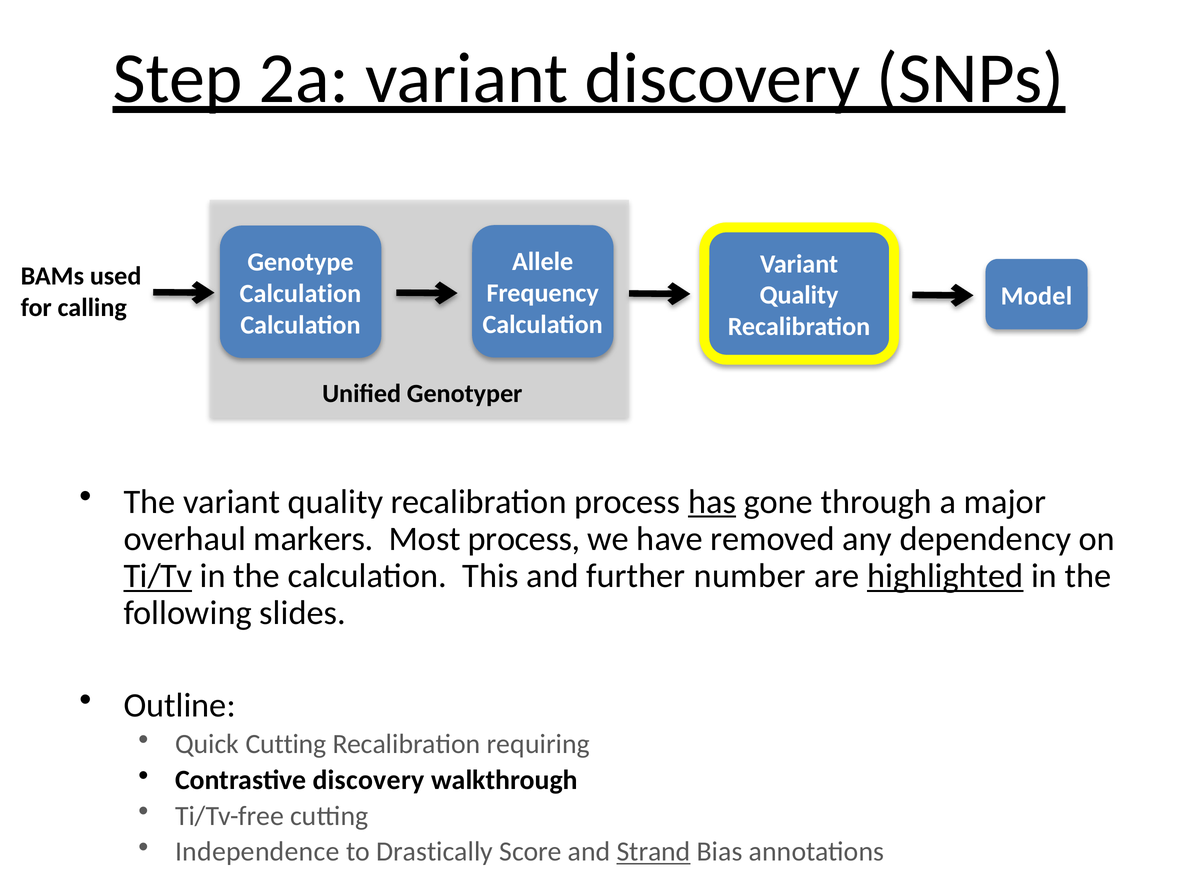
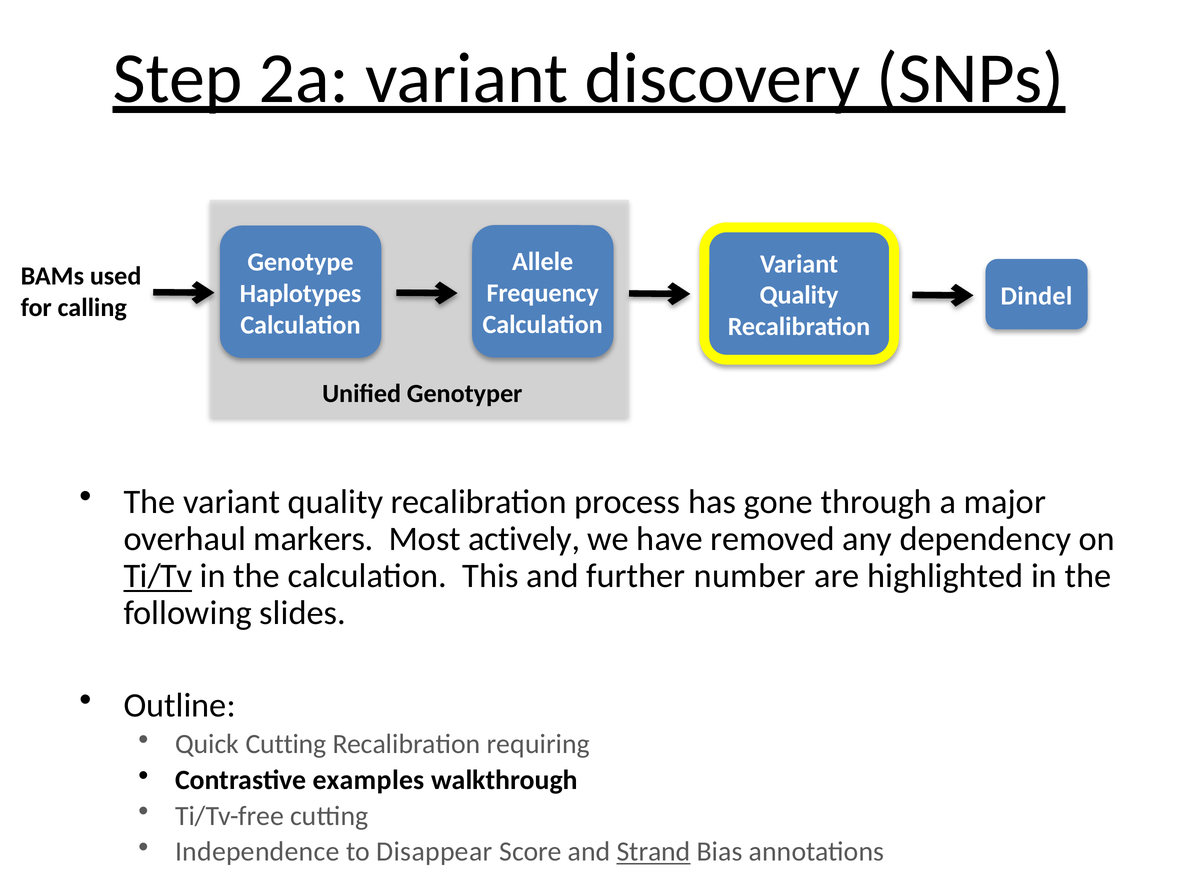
Calculation: Calculation -> Haplotypes (301, 294)
Model: Model -> Dindel (1036, 296)
has underline: present -> none (712, 502)
Most process: process -> actively (524, 539)
highlighted underline: present -> none (945, 576)
Contrastive discovery: discovery -> examples (369, 780)
Drastically: Drastically -> Disappear (434, 852)
